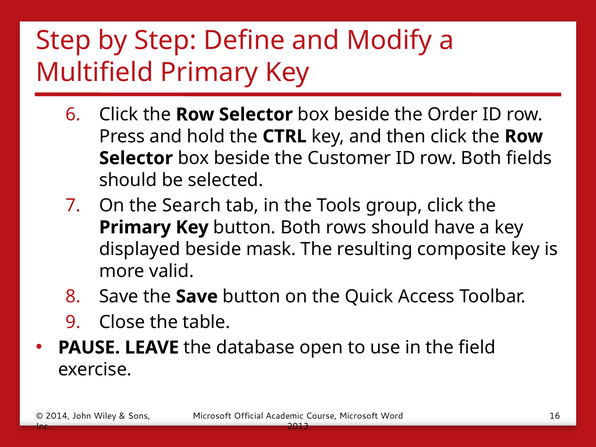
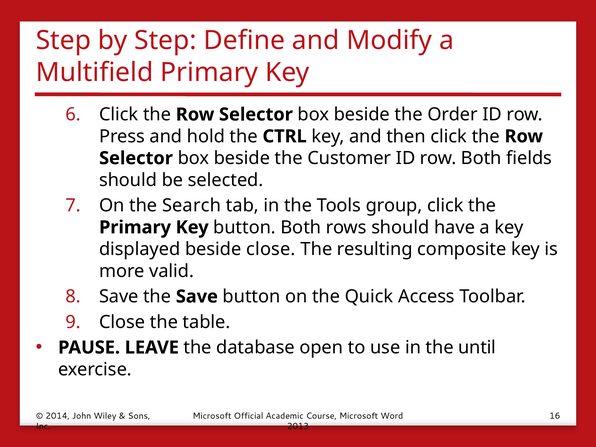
beside mask: mask -> close (271, 249)
field: field -> until (477, 348)
